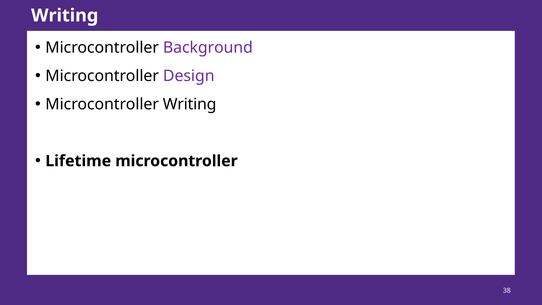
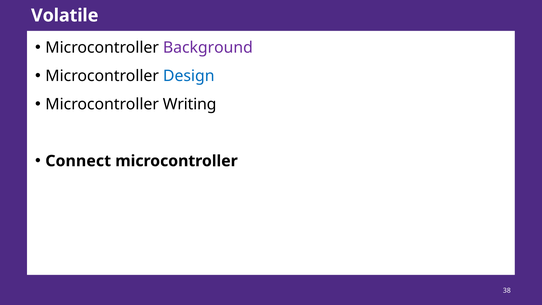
Writing: Writing -> Volatile (65, 15)
Design colour: purple -> blue (189, 76)
Lifetime: Lifetime -> Connect (78, 161)
